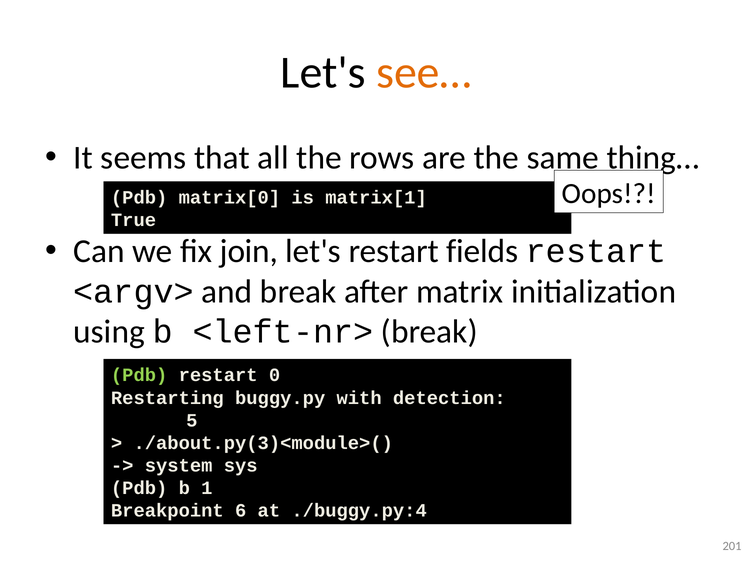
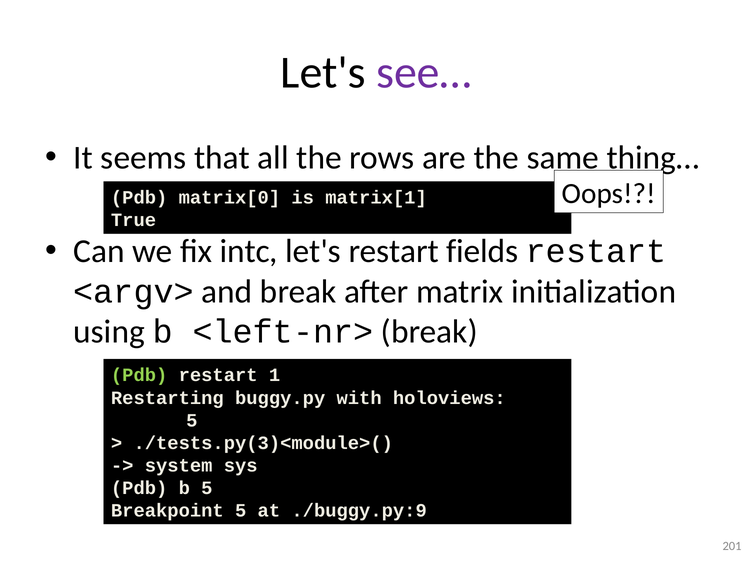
see… colour: orange -> purple (424, 73)
join: join -> intc (249, 251)
0: 0 -> 1 (275, 375)
detection: detection -> holoviews (449, 398)
./about.py(3)<module>(: ./about.py(3)<module>( -> ./tests.py(3)<module>( (263, 443)
b 1: 1 -> 5 (207, 488)
Breakpoint 6: 6 -> 5 (241, 511)
./buggy.py:4: ./buggy.py:4 -> ./buggy.py:9 (359, 511)
